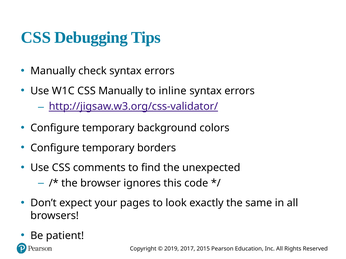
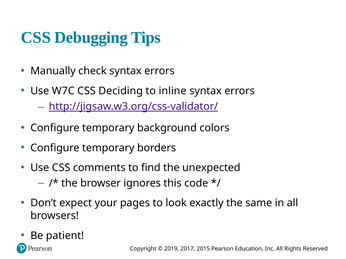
1: 1 -> 7 (65, 91)
S Manually: Manually -> Deciding (121, 91)
